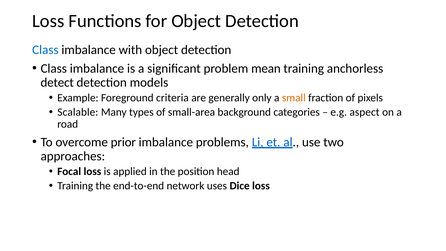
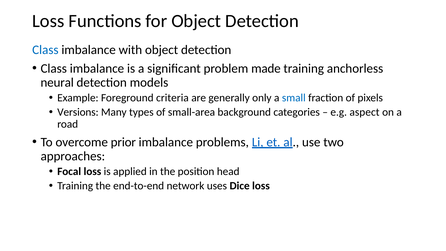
mean: mean -> made (266, 68)
detect: detect -> neural (57, 82)
small colour: orange -> blue (294, 98)
Scalable: Scalable -> Versions (78, 112)
